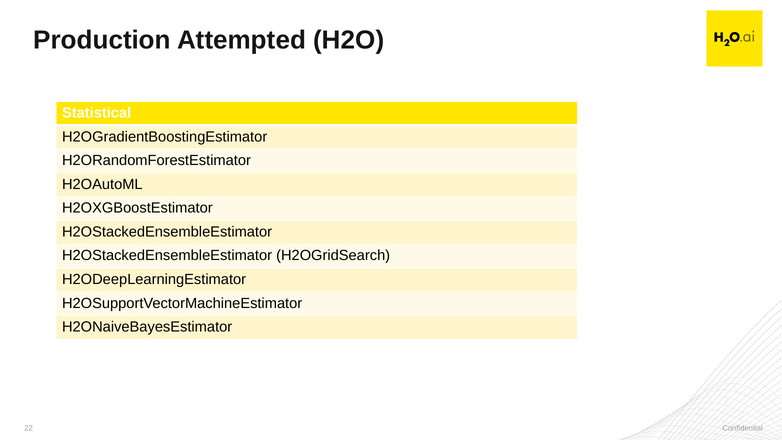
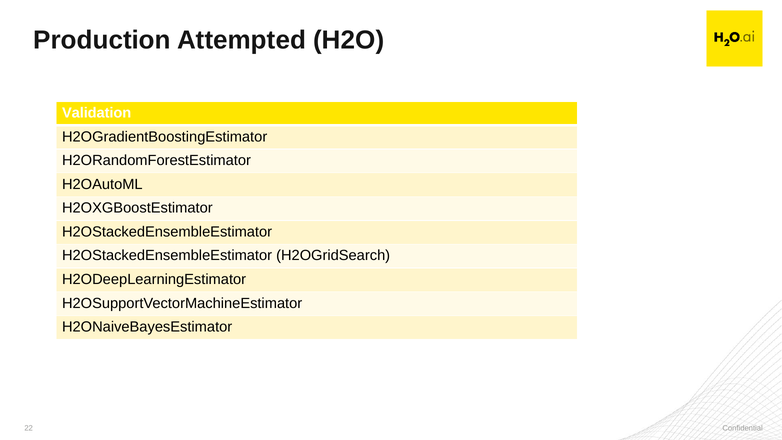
Statistical: Statistical -> Validation (97, 113)
